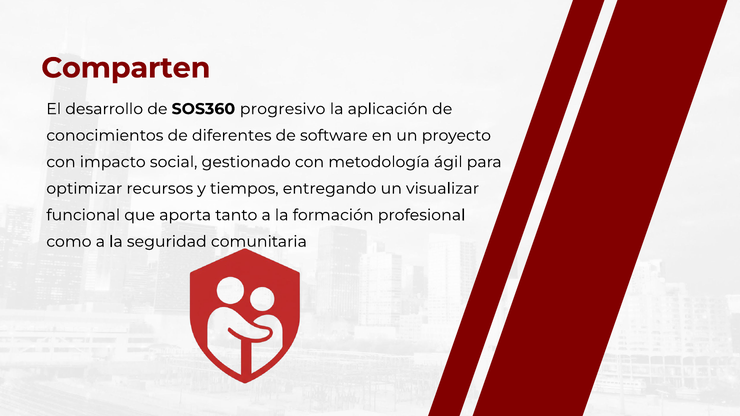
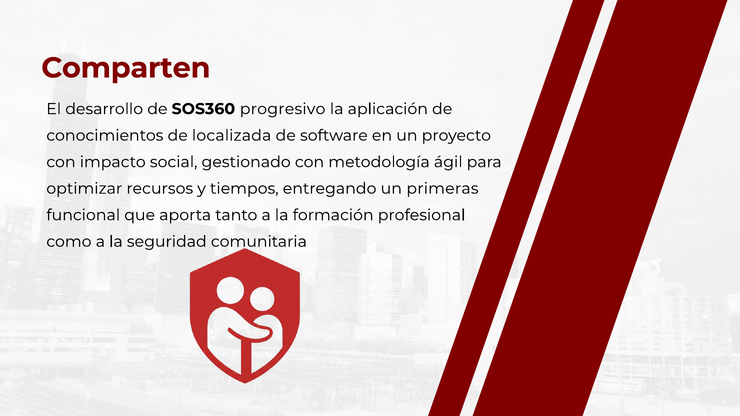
diferentes: diferentes -> localizada (232, 136)
visualizar: visualizar -> primeras (442, 189)
